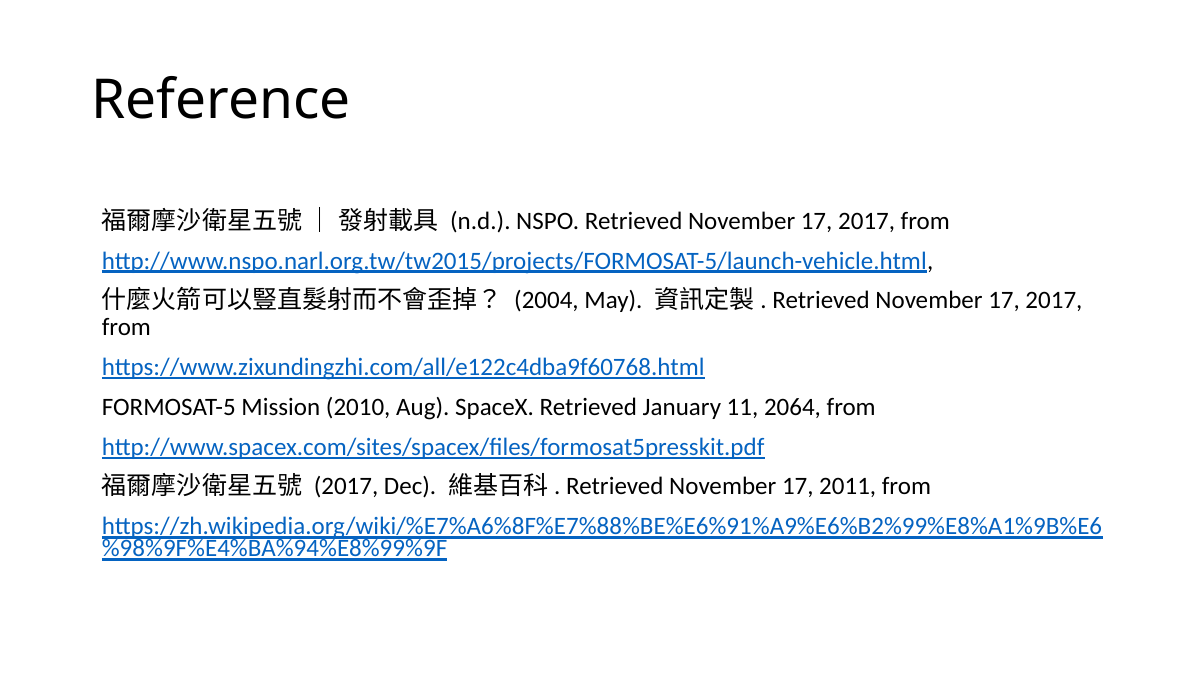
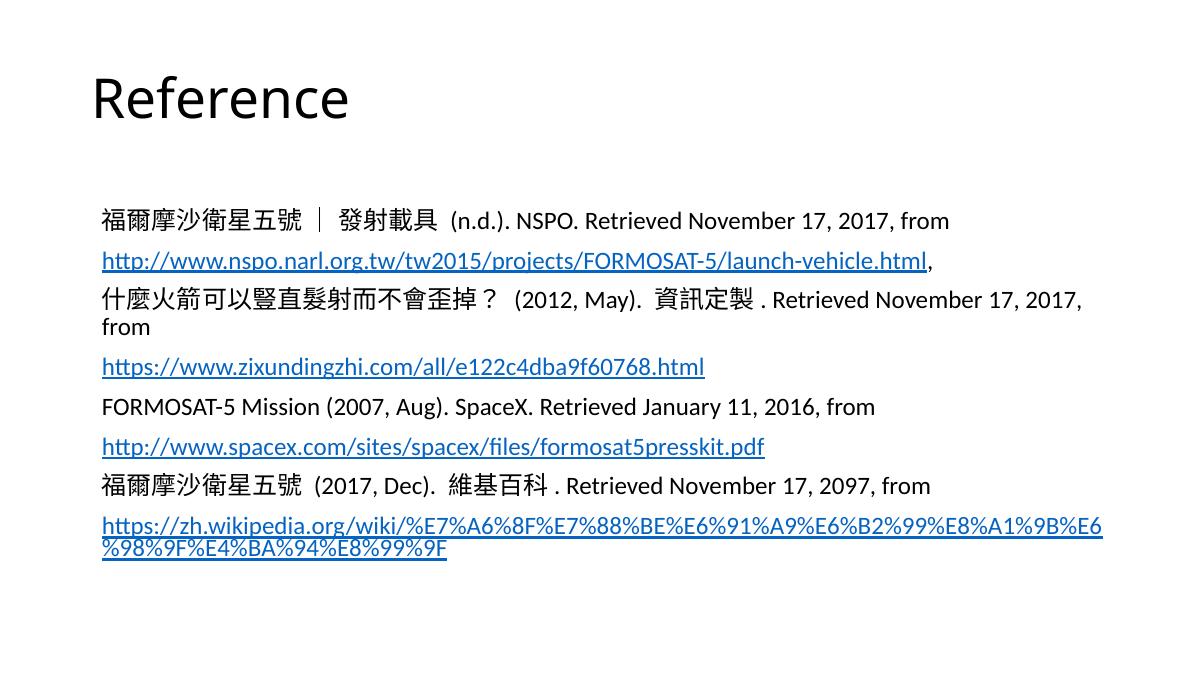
2004: 2004 -> 2012 (546, 301)
2010: 2010 -> 2007 (358, 407)
2064: 2064 -> 2016 (792, 407)
2011: 2011 -> 2097 (848, 487)
